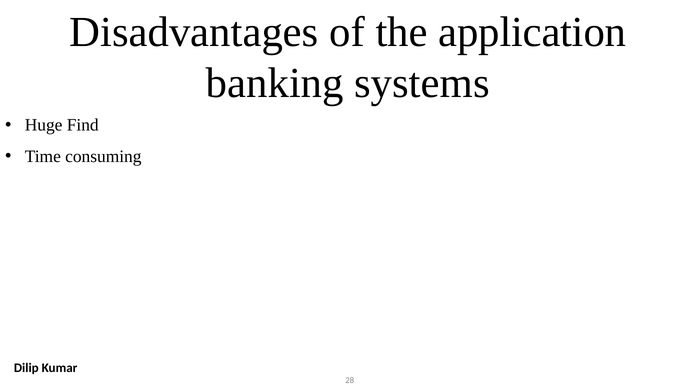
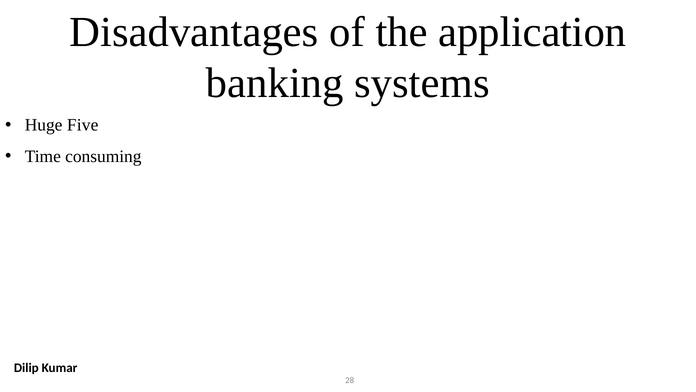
Find: Find -> Five (83, 125)
